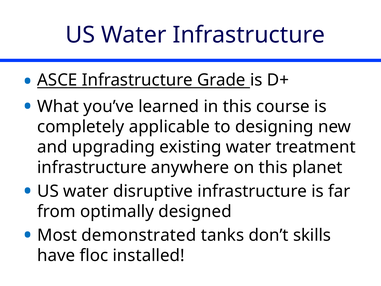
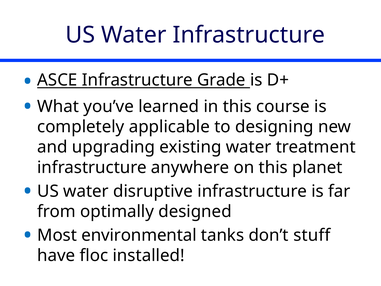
demonstrated: demonstrated -> environmental (139, 235)
skills: skills -> stuff (312, 235)
